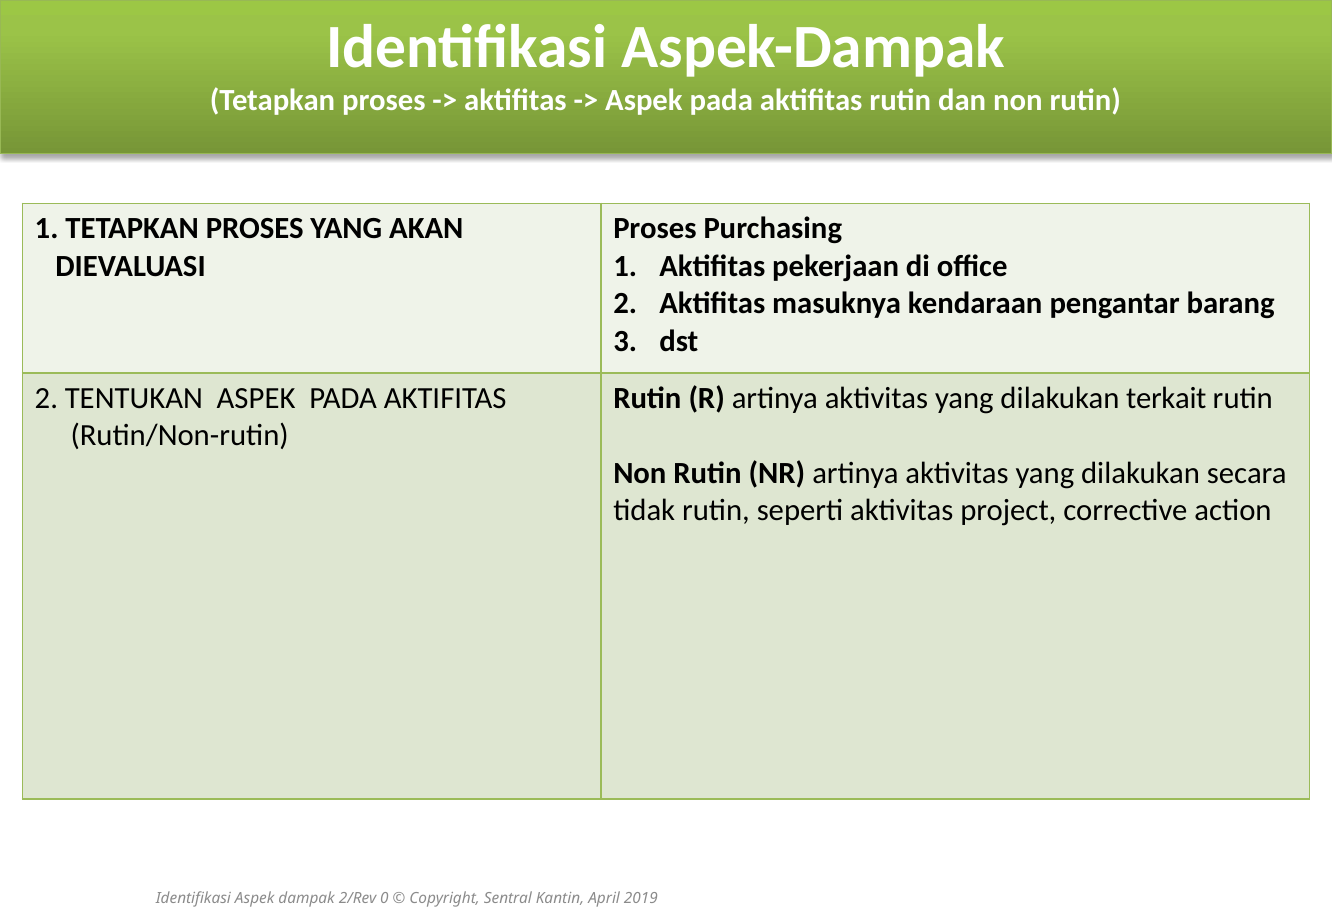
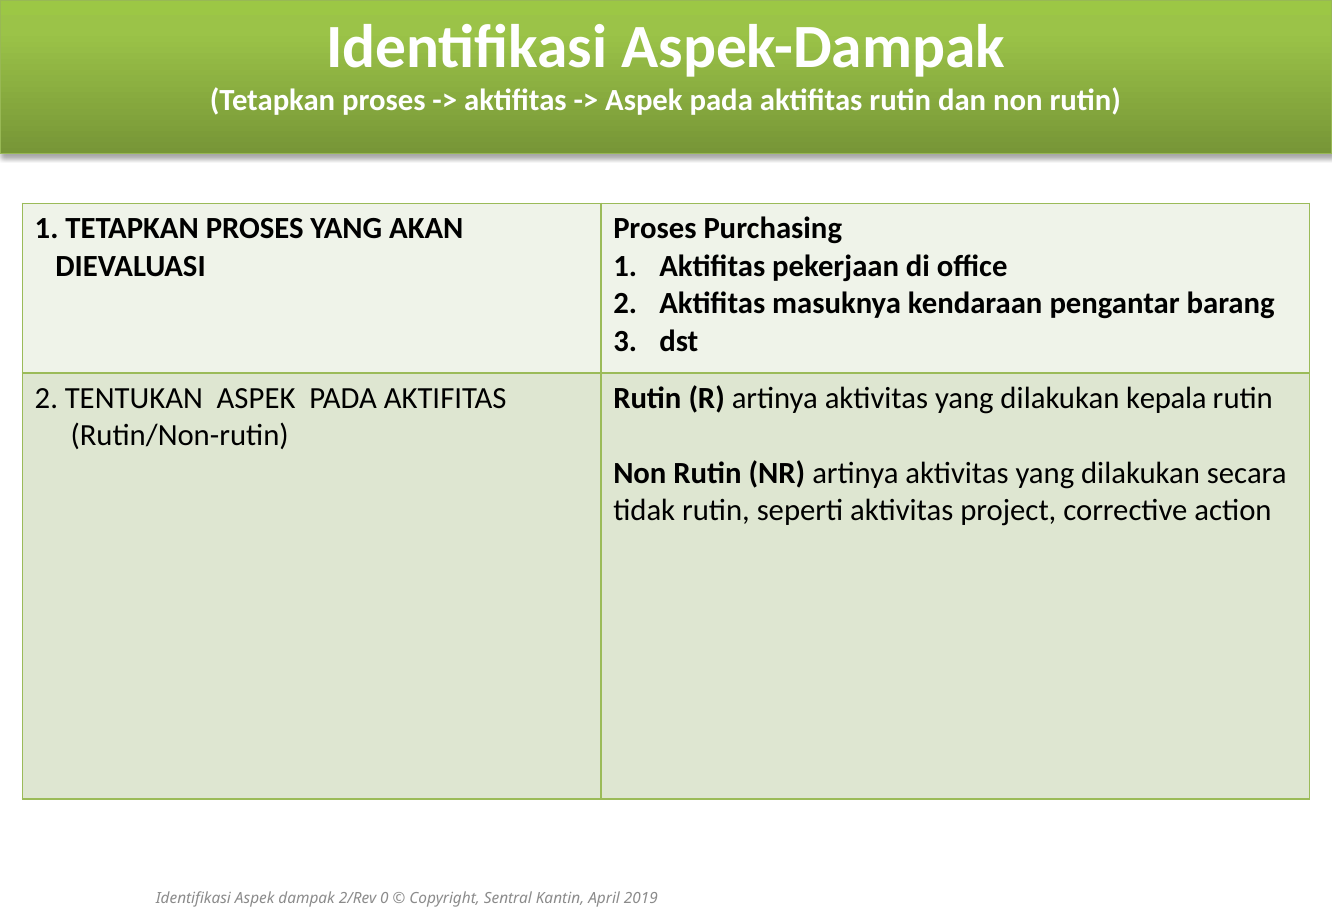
terkait: terkait -> kepala (1166, 398)
